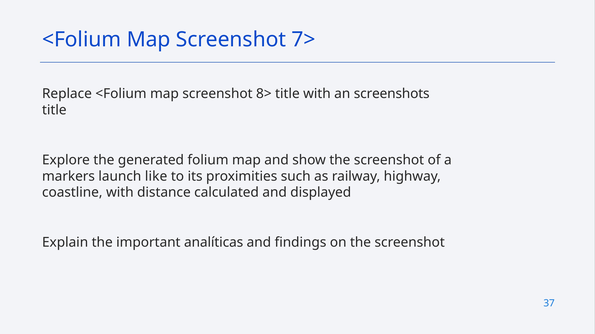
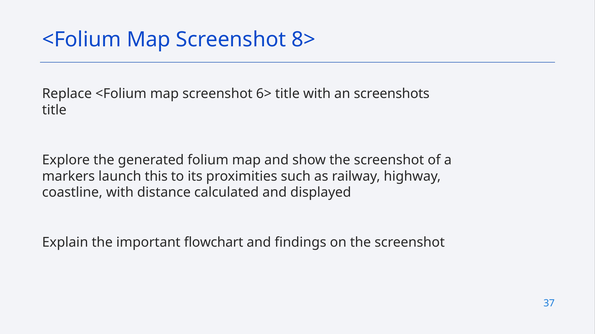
7>: 7> -> 8> (304, 40)
8>: 8> -> 6> (264, 94)
like: like -> this (156, 177)
analíticas: analíticas -> flowchart (214, 243)
